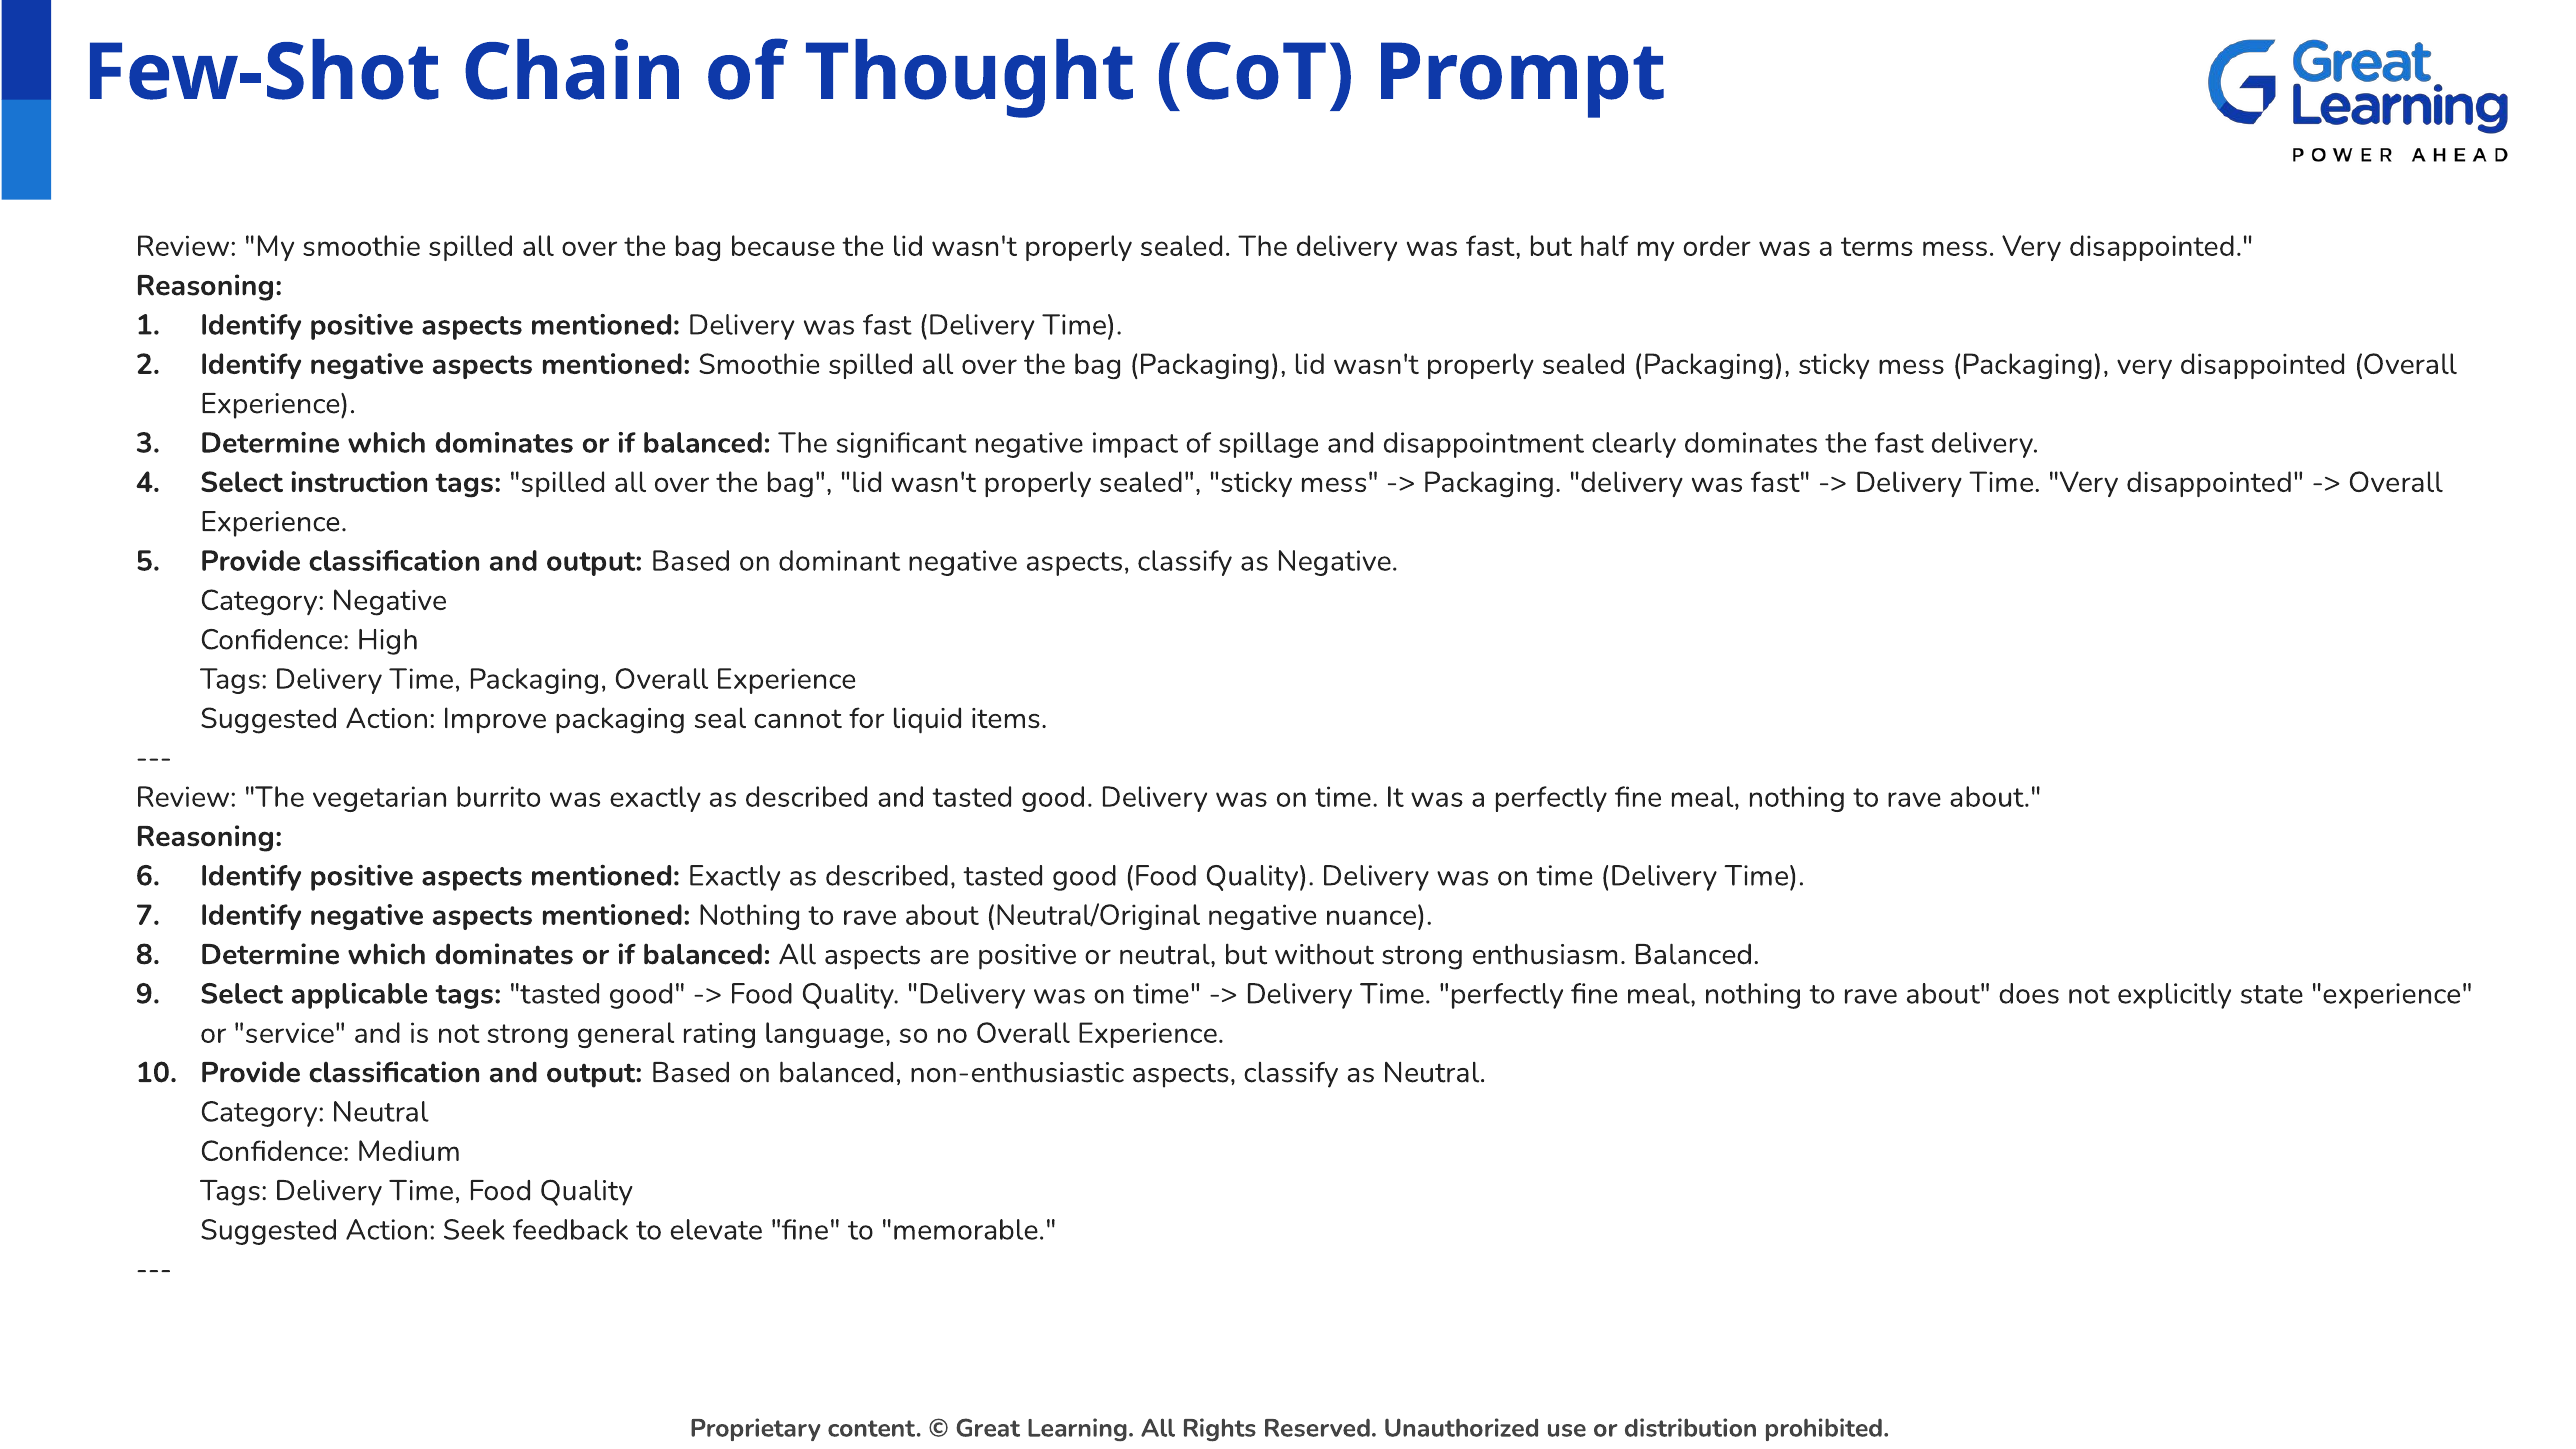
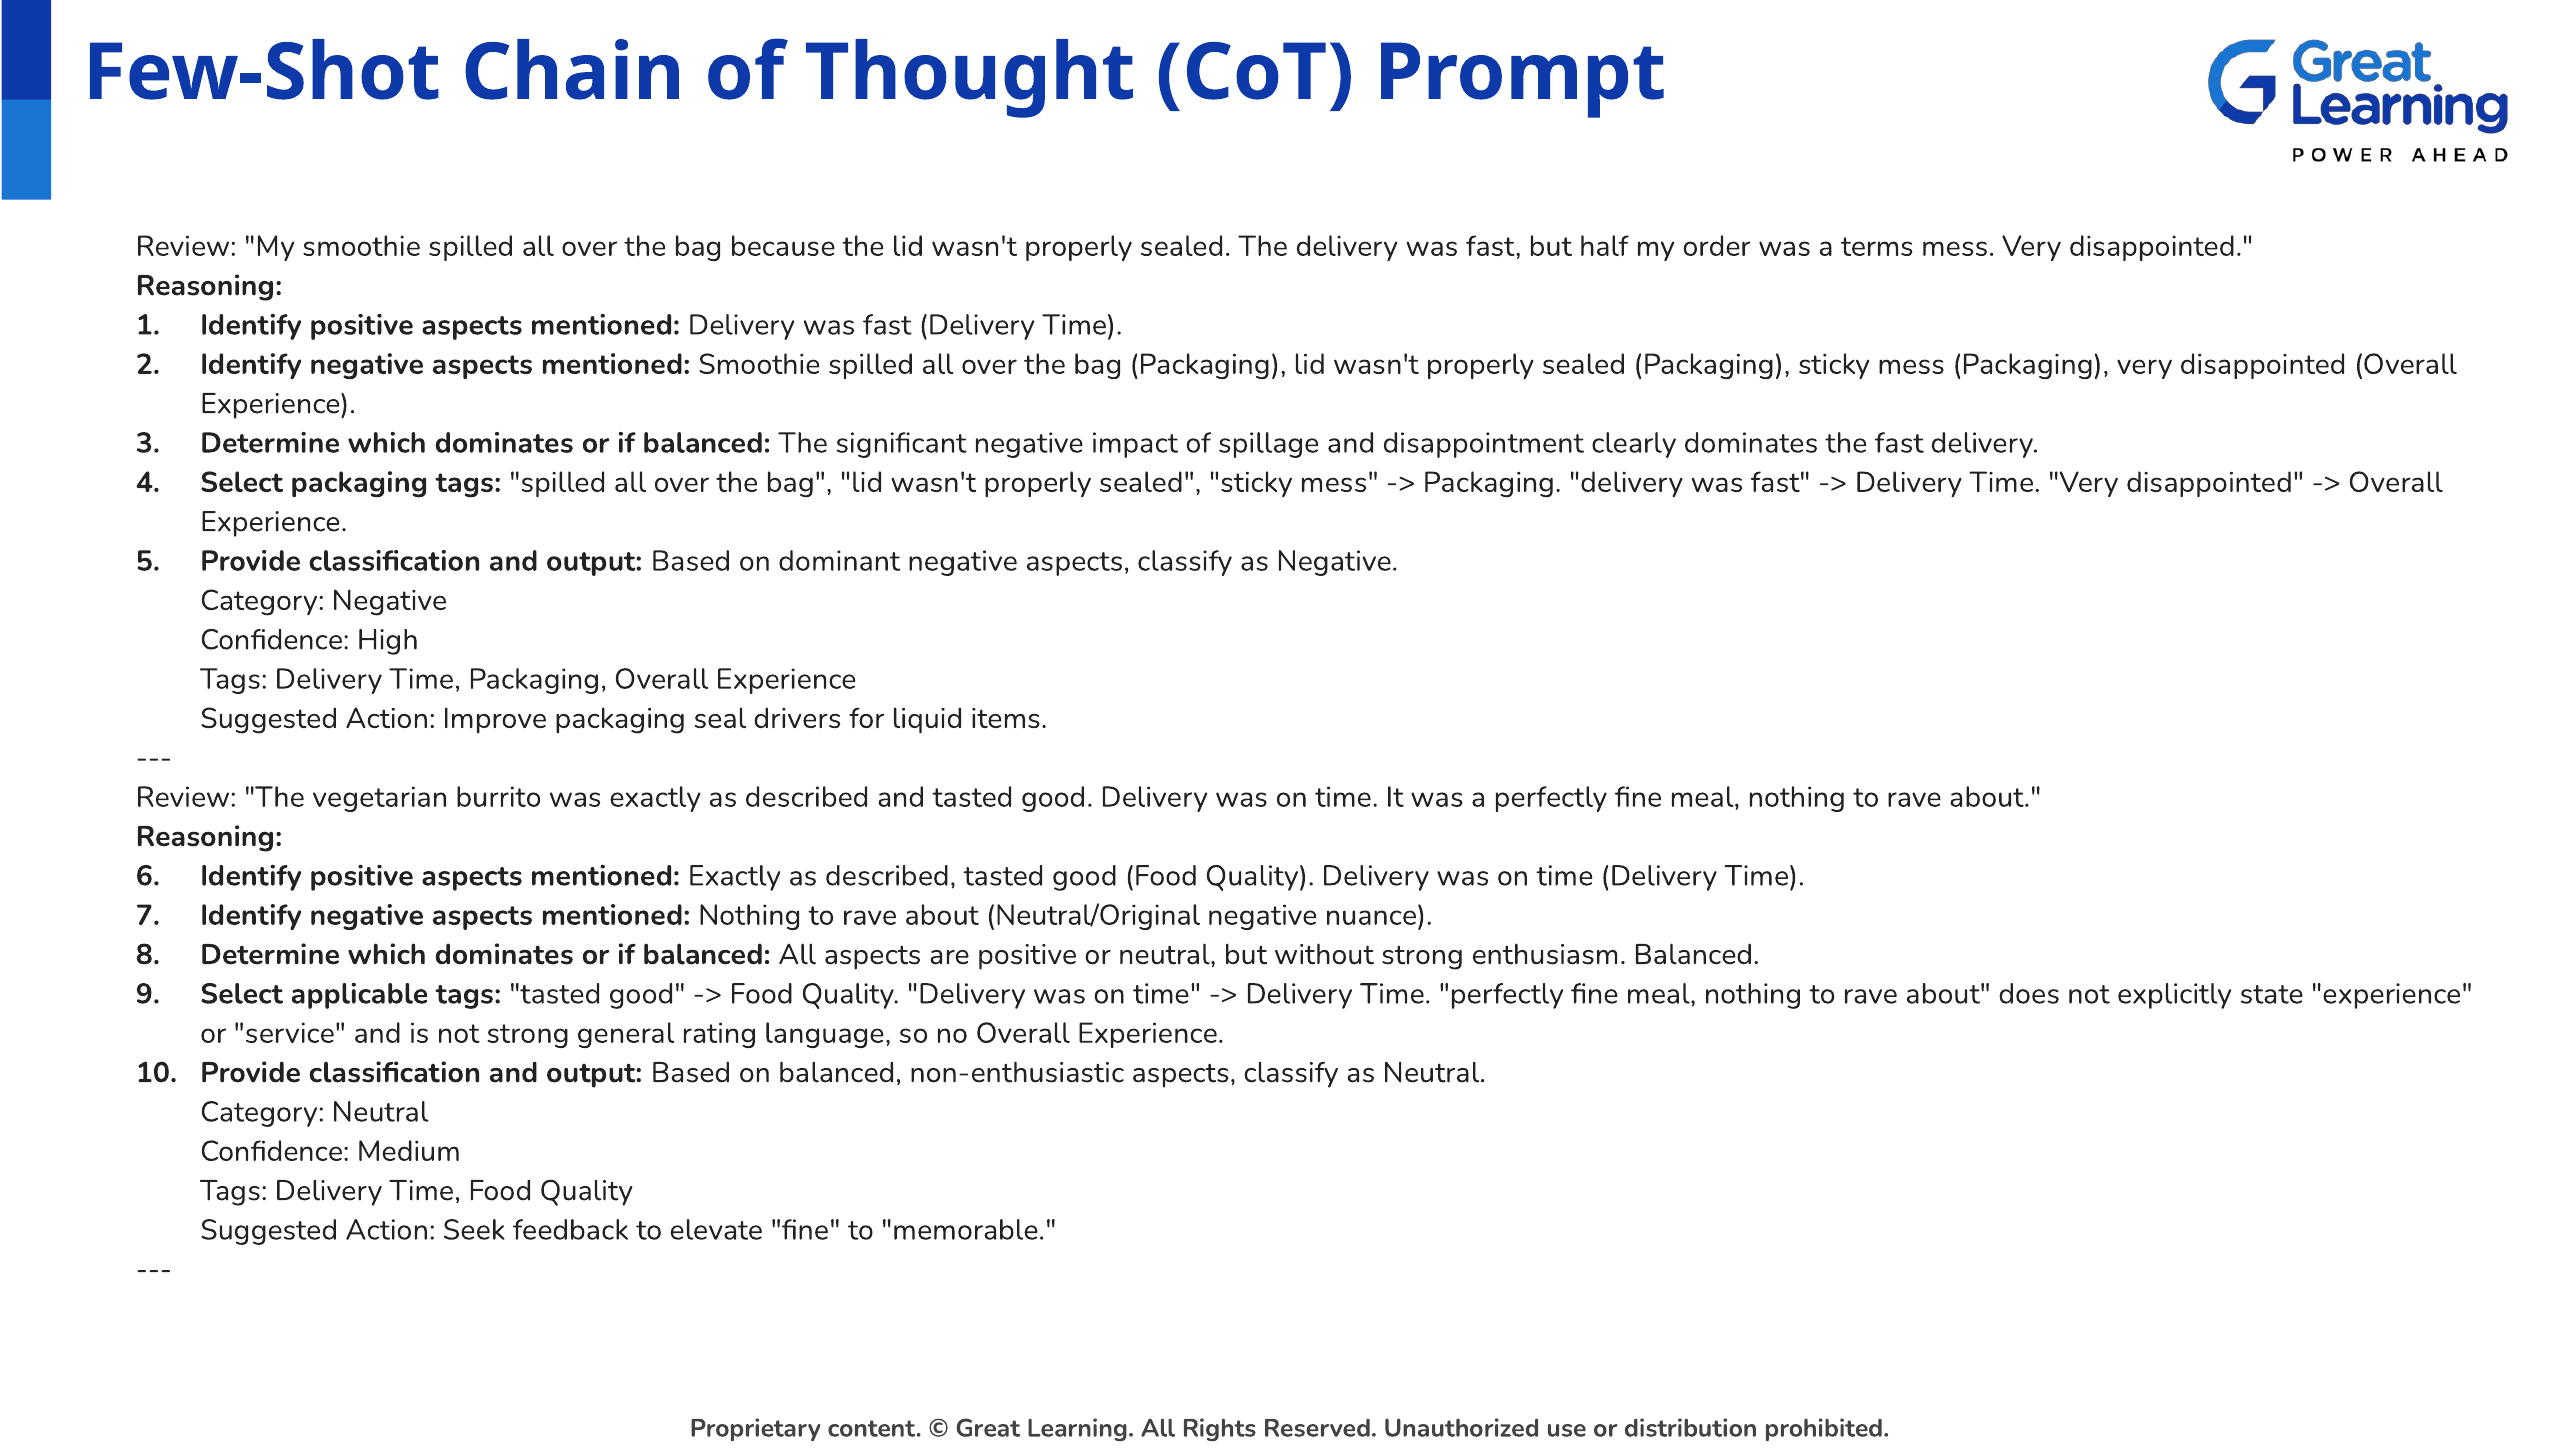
Select instruction: instruction -> packaging (359, 482)
cannot: cannot -> drivers (797, 719)
